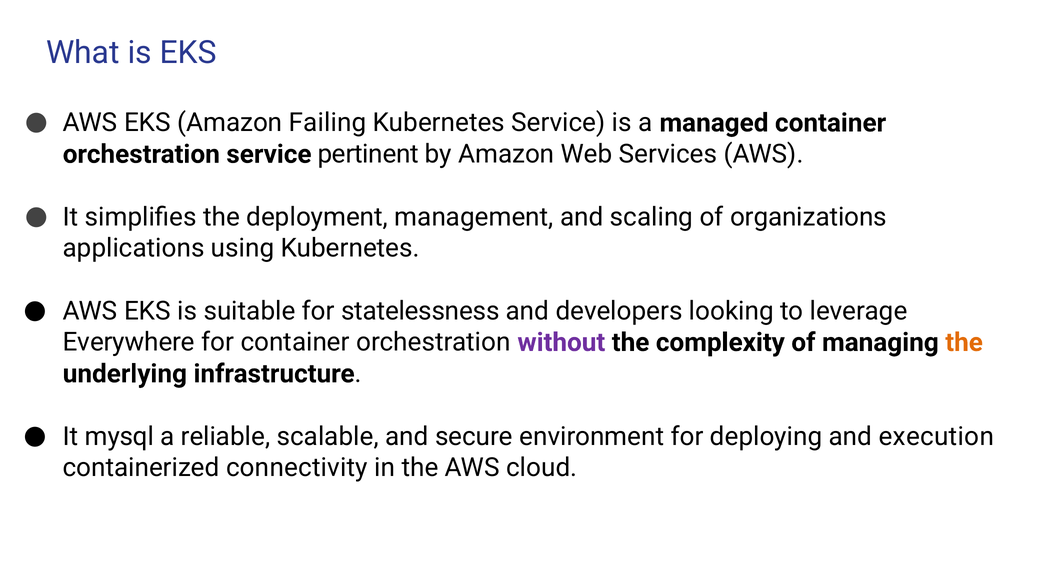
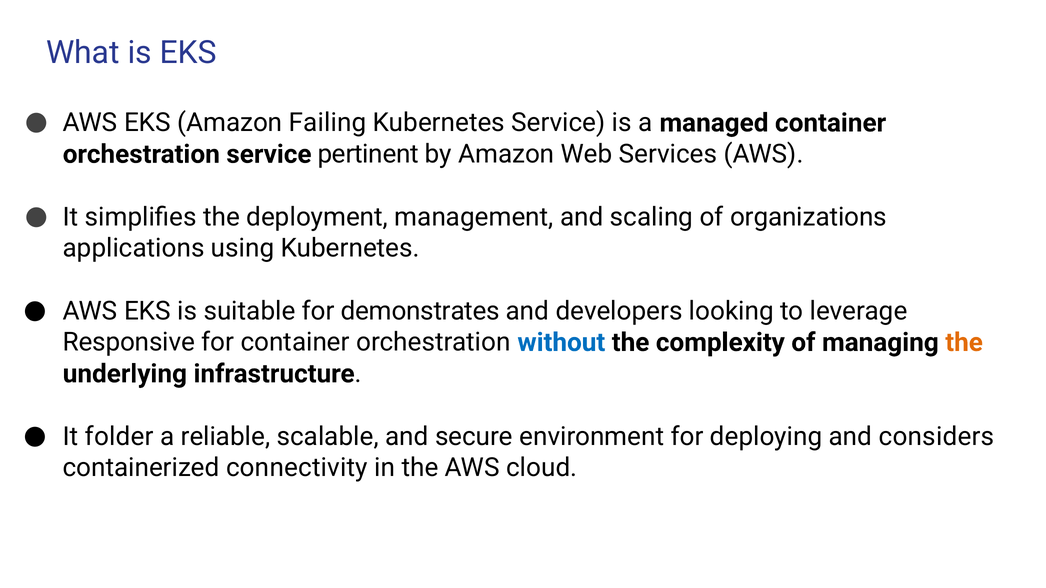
statelessness: statelessness -> demonstrates (420, 311)
Everywhere: Everywhere -> Responsive (129, 343)
without colour: purple -> blue (561, 343)
mysql: mysql -> folder (119, 437)
execution: execution -> considers (936, 437)
